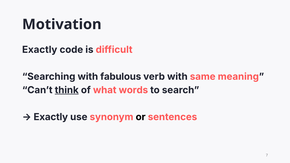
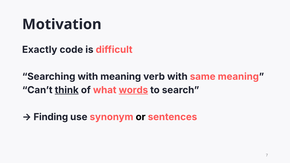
with fabulous: fabulous -> meaning (121, 77)
words underline: none -> present (133, 90)
Exactly: Exactly -> Finding (51, 117)
